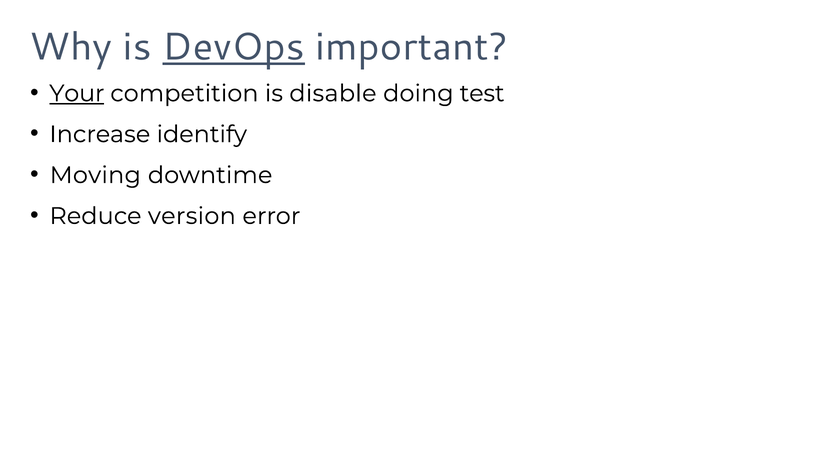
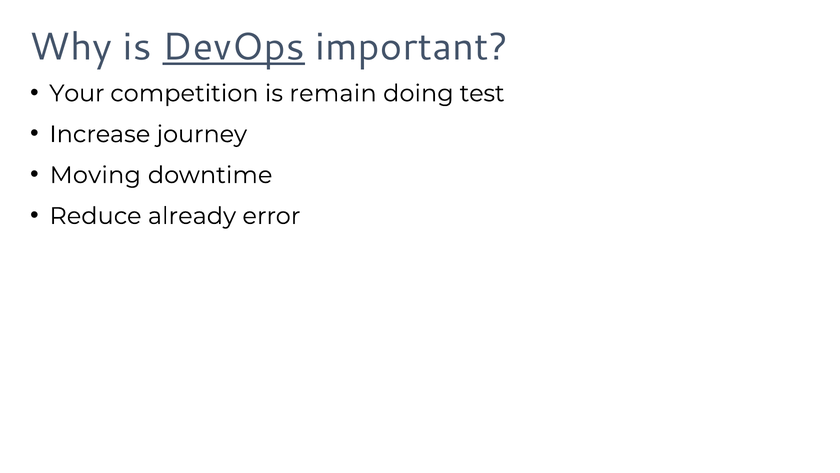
Your underline: present -> none (77, 93)
disable: disable -> remain (333, 93)
identify: identify -> journey (202, 134)
version: version -> already (192, 216)
